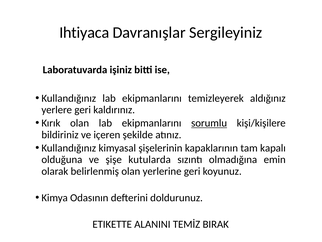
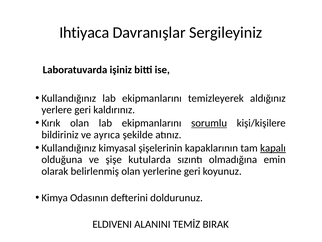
içeren: içeren -> ayrıca (107, 134)
kapalı underline: none -> present (273, 148)
ETIKETTE: ETIKETTE -> ELDIVENI (112, 224)
